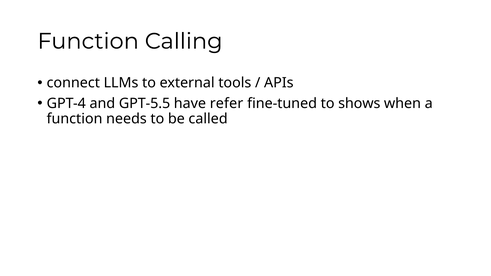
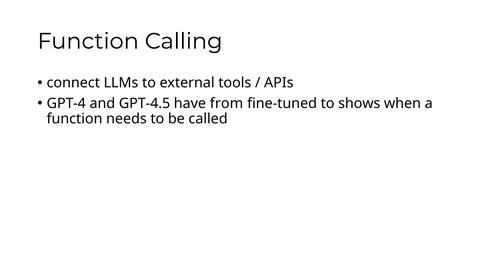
GPT-5.5: GPT-5.5 -> GPT-4.5 (145, 104)
refer: refer -> from (227, 104)
